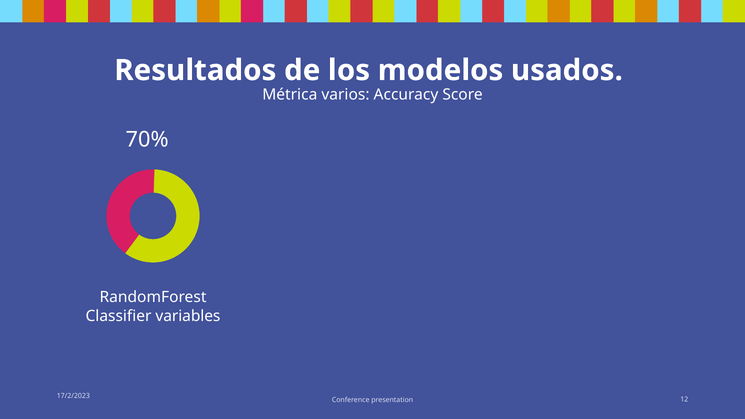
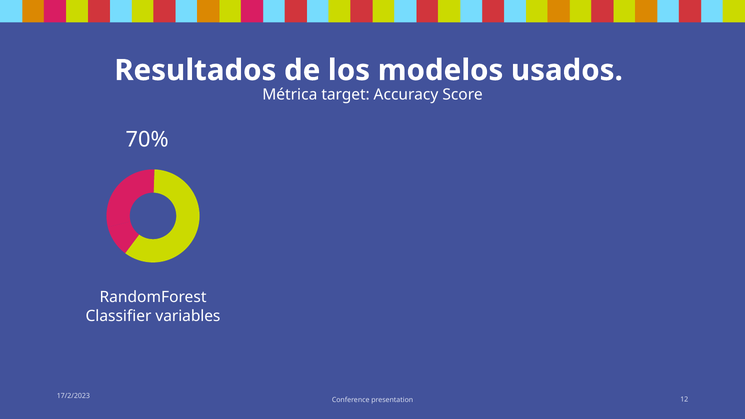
varios: varios -> target (346, 95)
